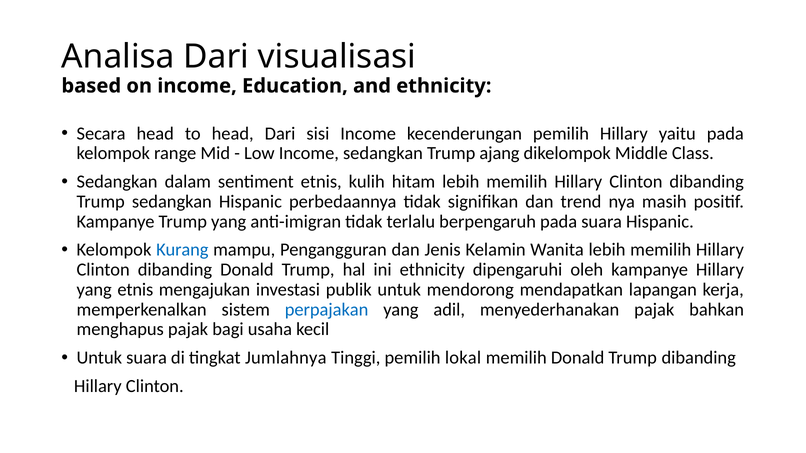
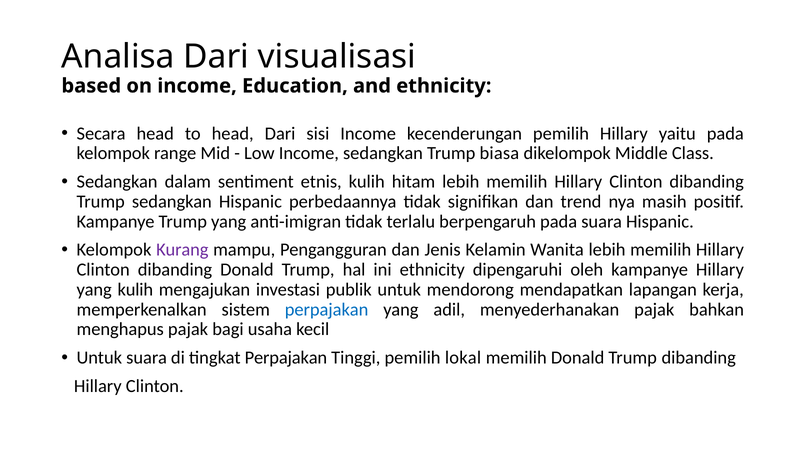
ajang: ajang -> biasa (499, 153)
Kurang colour: blue -> purple (182, 250)
yang etnis: etnis -> kulih (135, 290)
tingkat Jumlahnya: Jumlahnya -> Perpajakan (286, 358)
